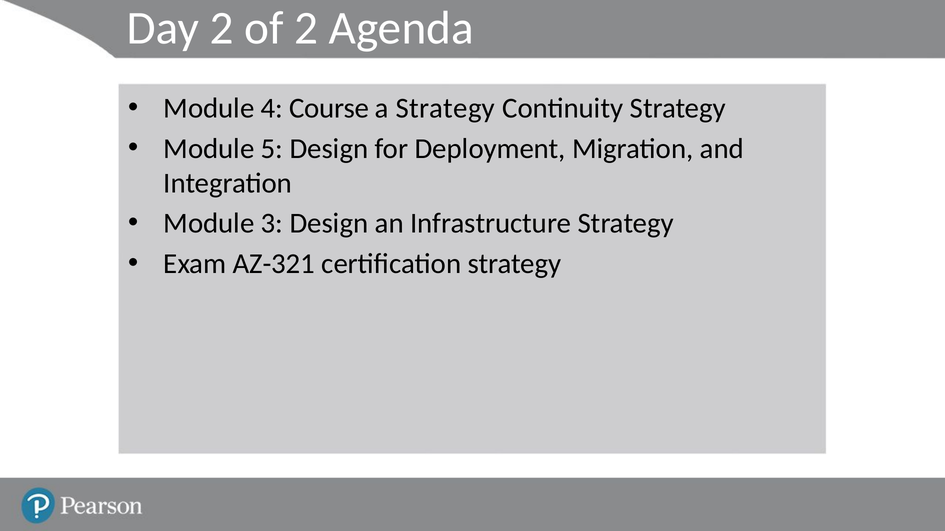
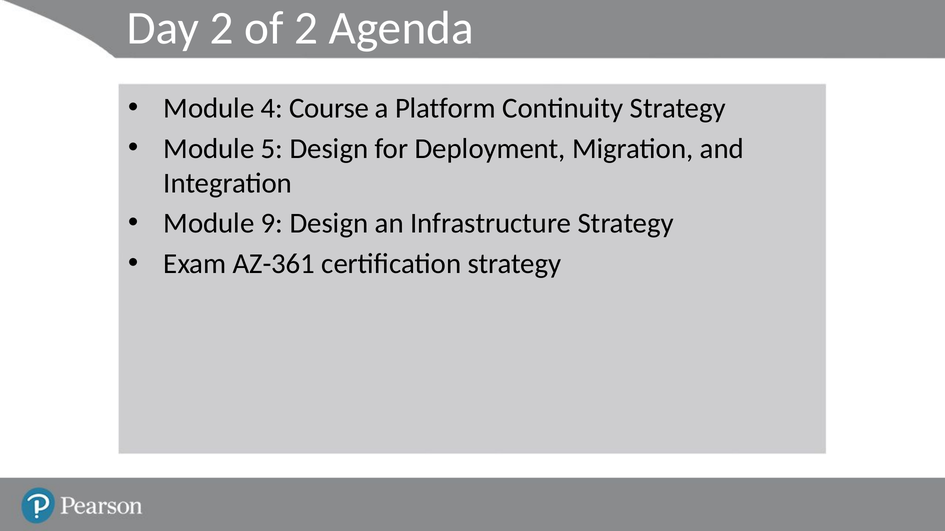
a Strategy: Strategy -> Platform (445, 108)
3: 3 -> 9 (272, 224)
AZ-321: AZ-321 -> AZ-361 (274, 264)
